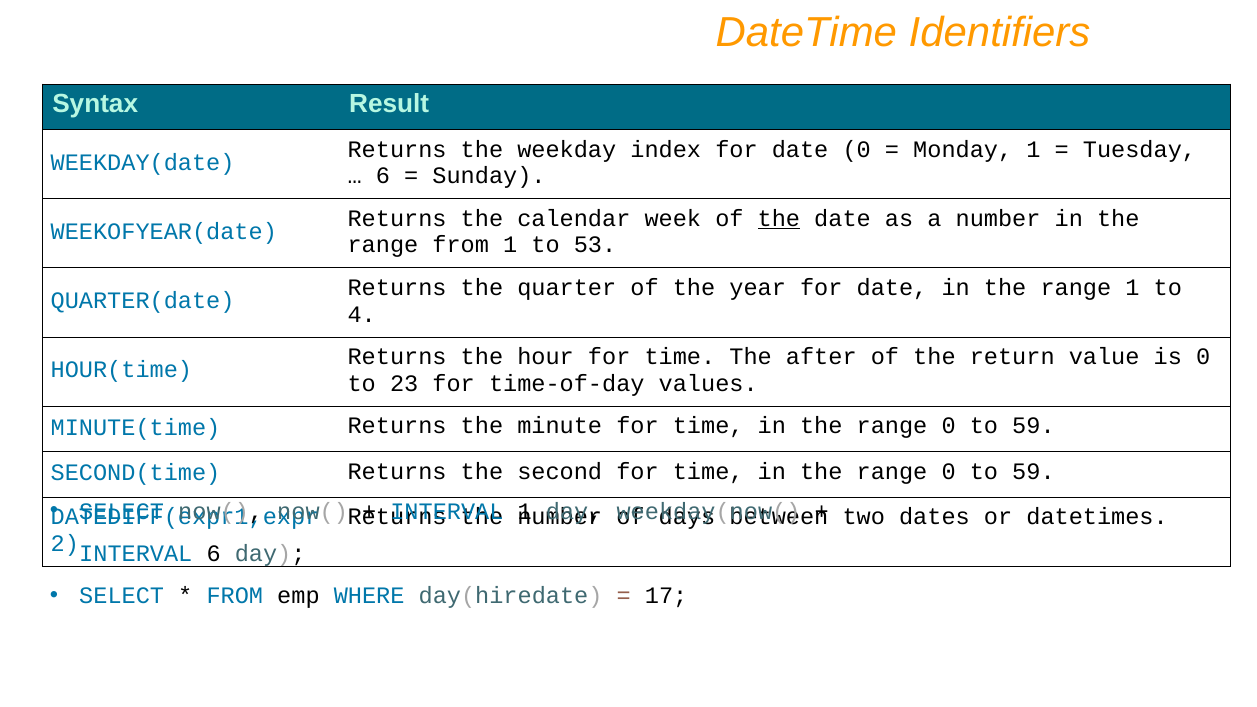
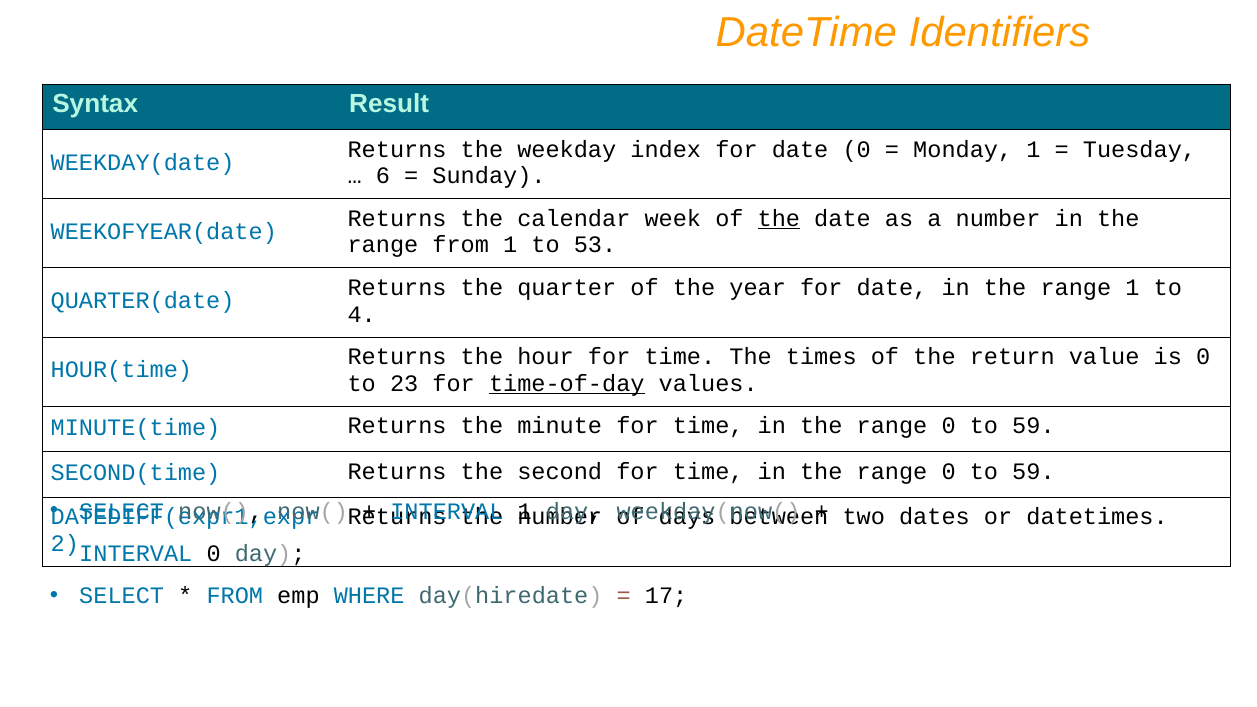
after: after -> times (821, 357)
time-of-day underline: none -> present (567, 383)
INTERVAL 6: 6 -> 0 (214, 554)
